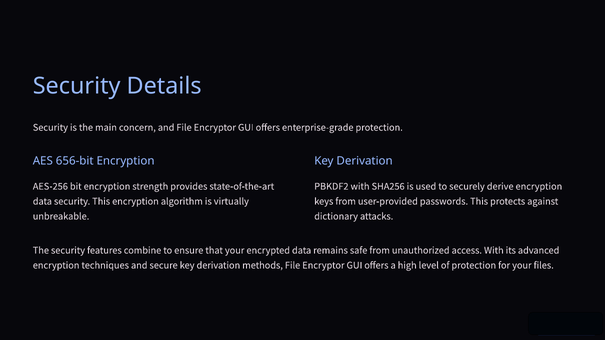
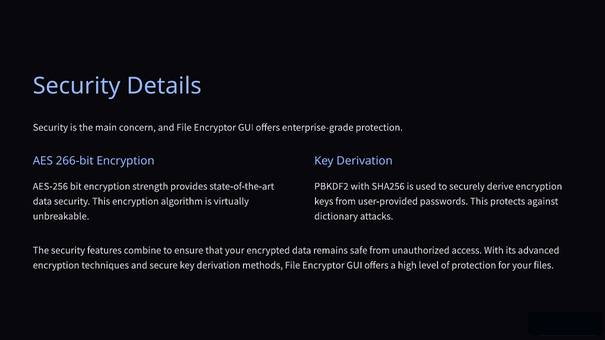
656-bit: 656-bit -> 266-bit (75, 161)
